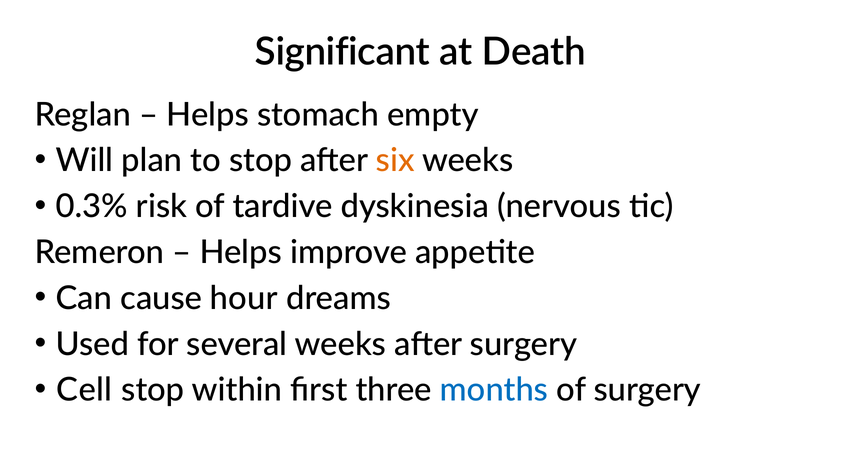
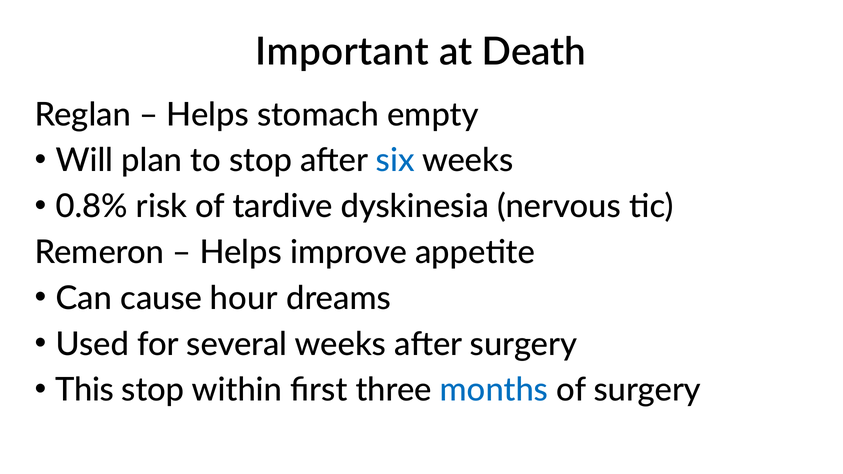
Significant: Significant -> Important (342, 52)
six colour: orange -> blue (395, 161)
0.3%: 0.3% -> 0.8% (92, 207)
Cell: Cell -> This (85, 390)
